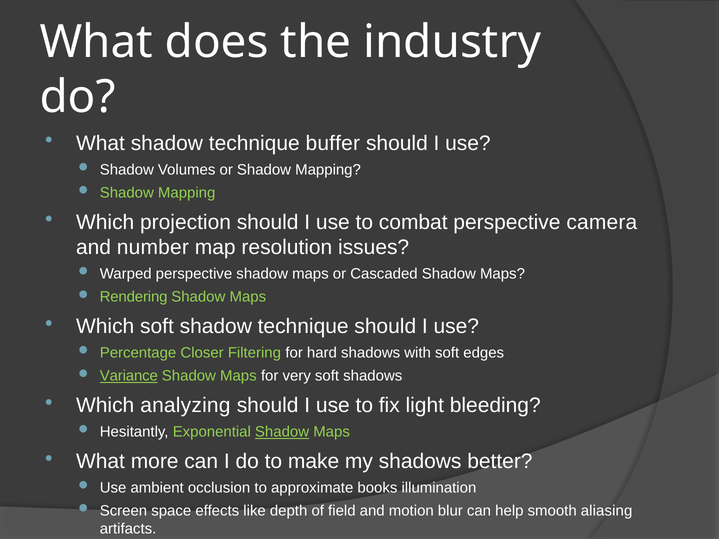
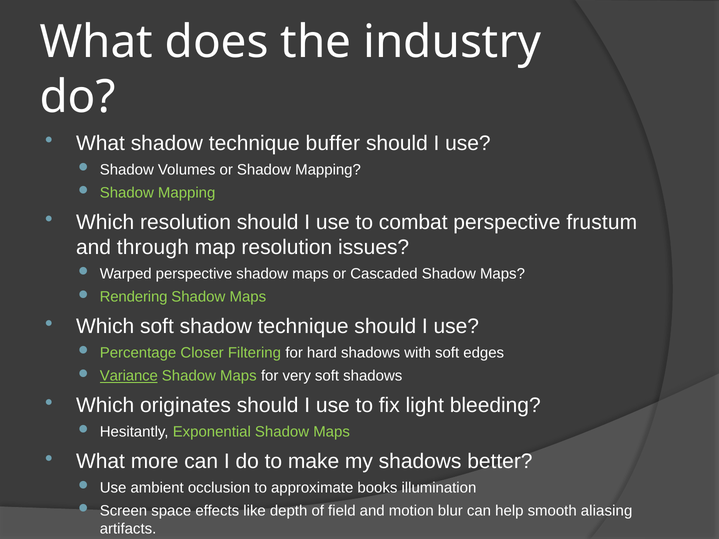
Which projection: projection -> resolution (185, 222)
camera: camera -> frustum (602, 222)
number: number -> through (153, 248)
analyzing: analyzing -> originates (185, 406)
Shadow underline: present -> none (282, 432)
